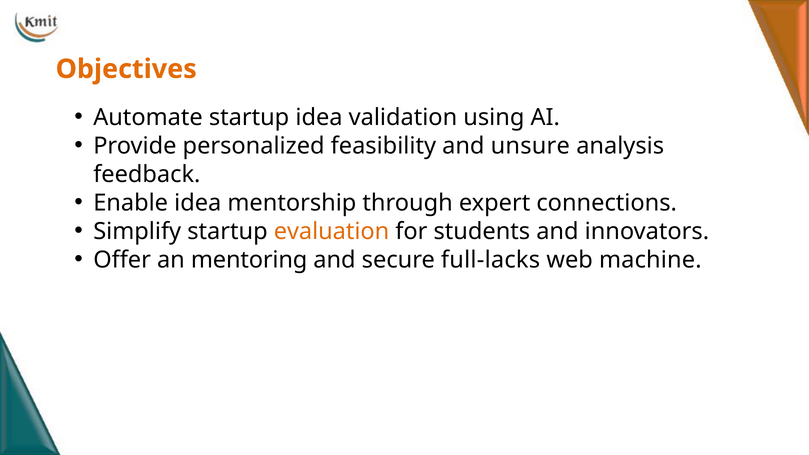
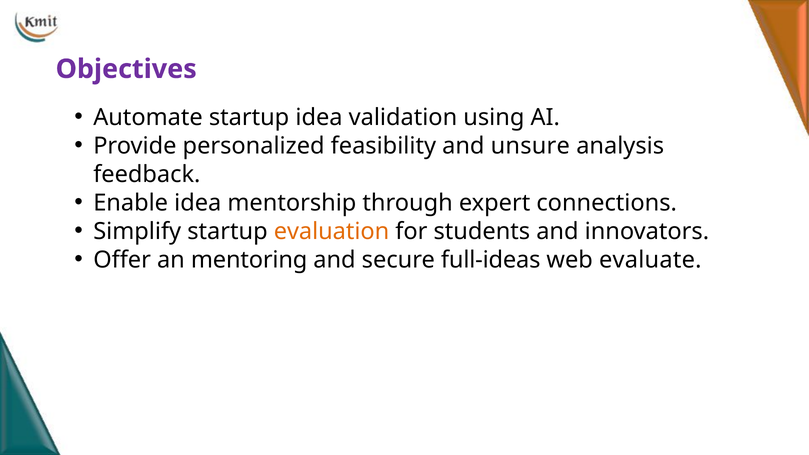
Objectives colour: orange -> purple (126, 69)
full-lacks: full-lacks -> full-ideas (491, 260)
machine: machine -> evaluate (650, 260)
